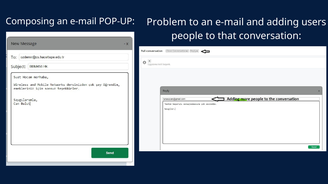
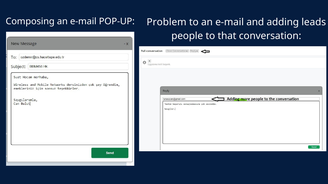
users: users -> leads (314, 22)
